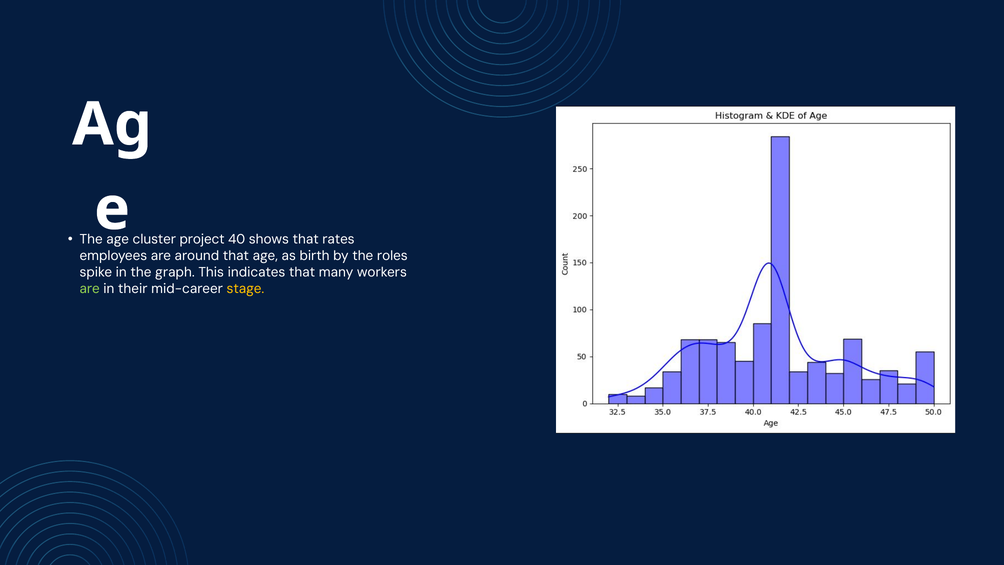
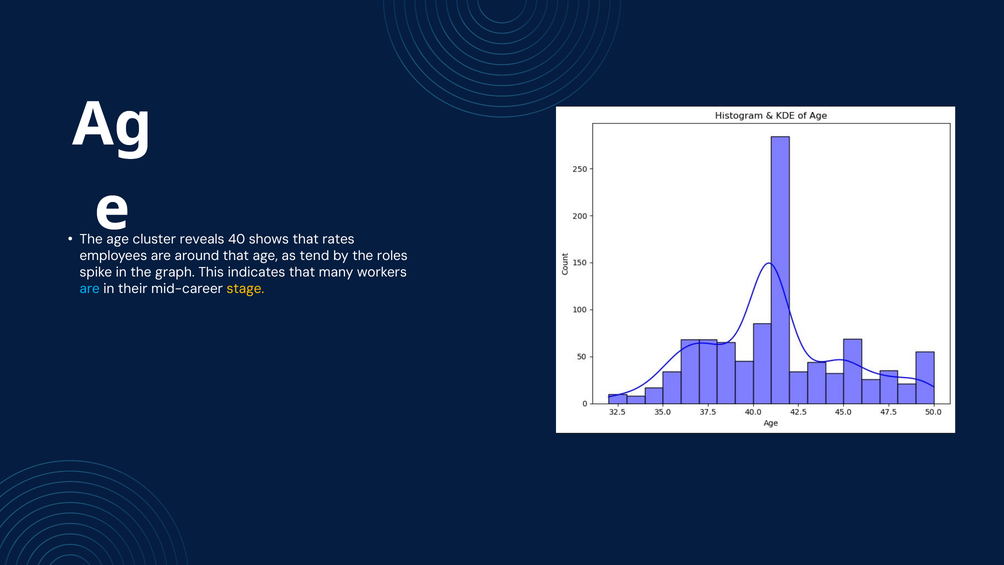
project: project -> reveals (202, 239)
birth: birth -> tend (314, 256)
are colour: light green -> light blue (90, 288)
